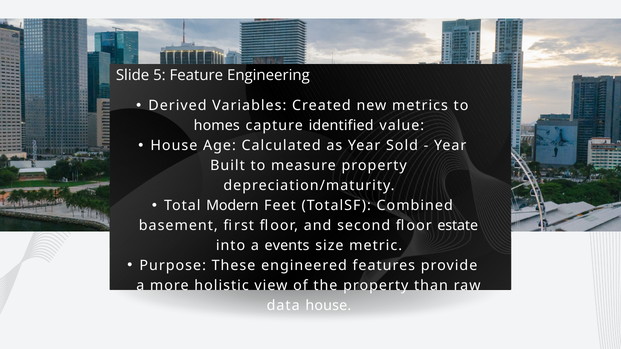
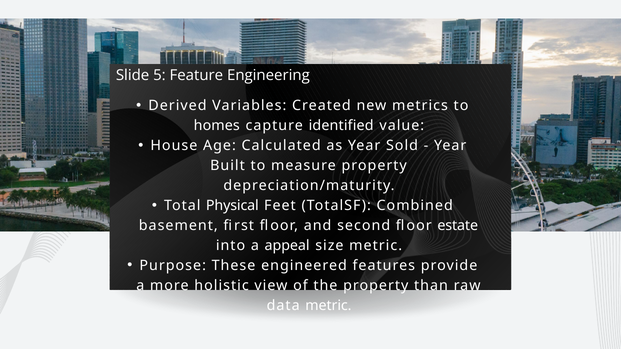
Modern: Modern -> Physical (232, 206)
events: events -> appeal (287, 246)
data house: house -> metric (328, 306)
